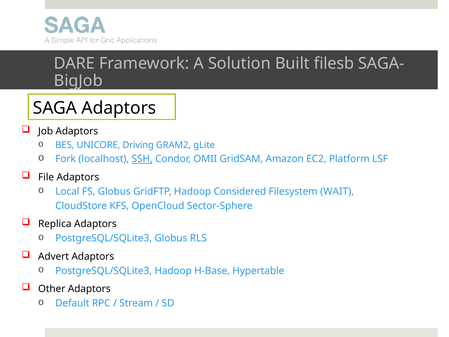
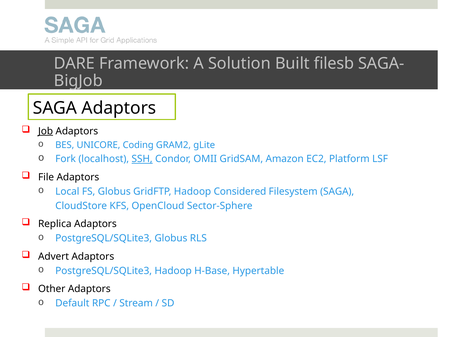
Job underline: none -> present (46, 131)
Driving: Driving -> Coding (138, 145)
Filesystem WAIT: WAIT -> SAGA (337, 191)
